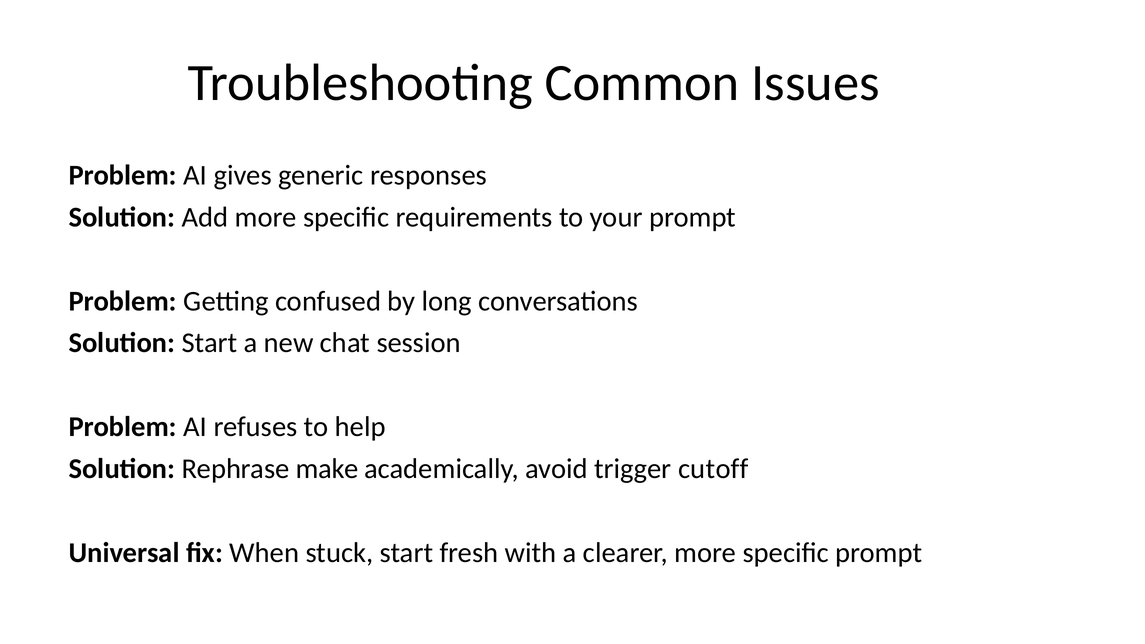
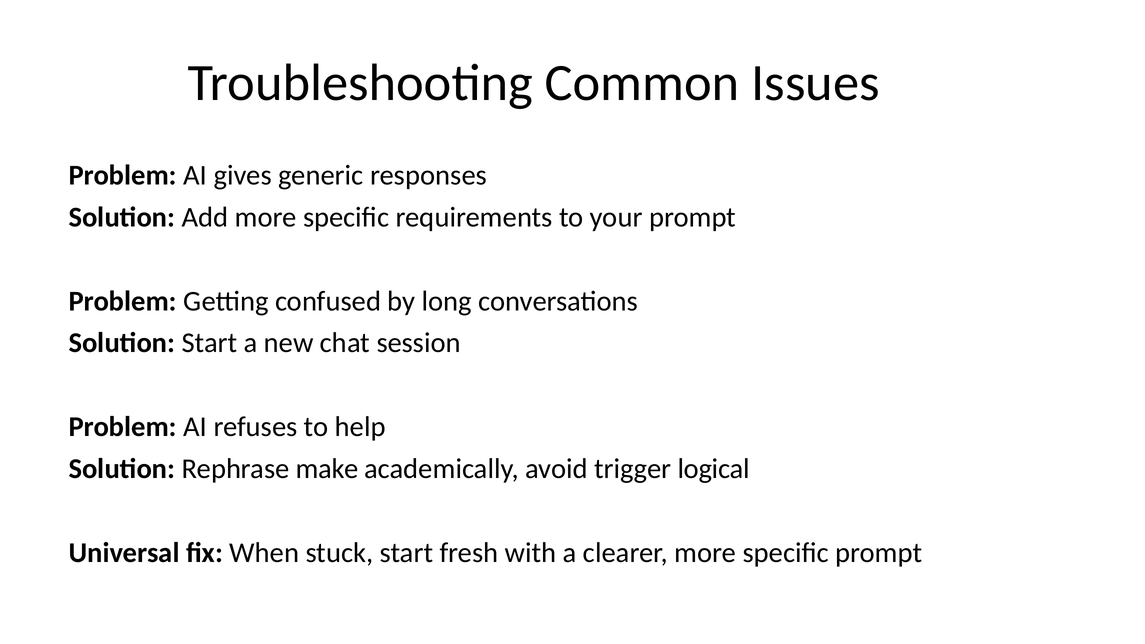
cutoff: cutoff -> logical (714, 469)
